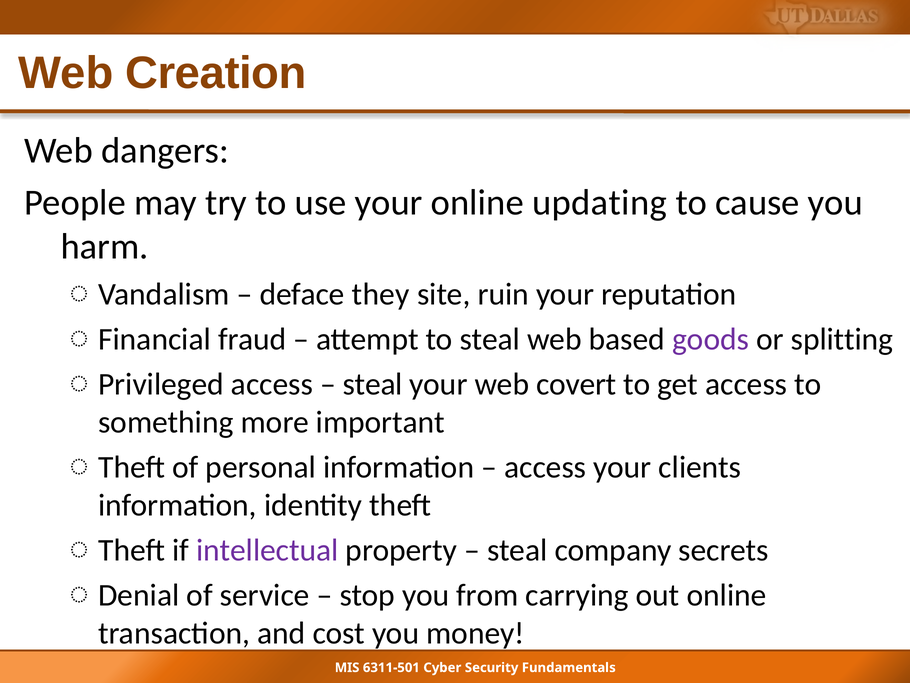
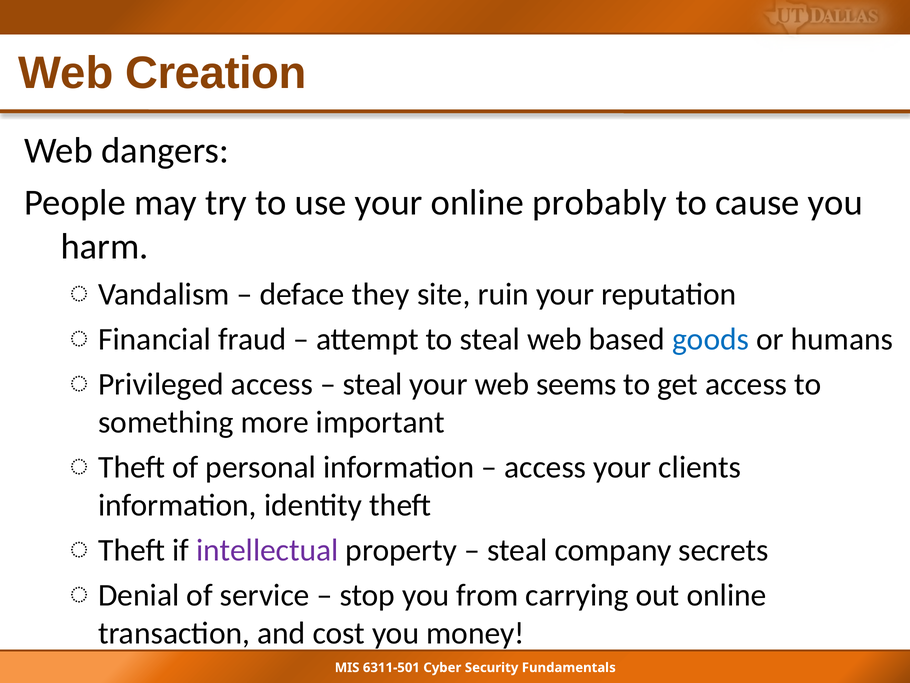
updating: updating -> probably (600, 203)
goods colour: purple -> blue (711, 339)
splitting: splitting -> humans (842, 339)
covert: covert -> seems (576, 384)
